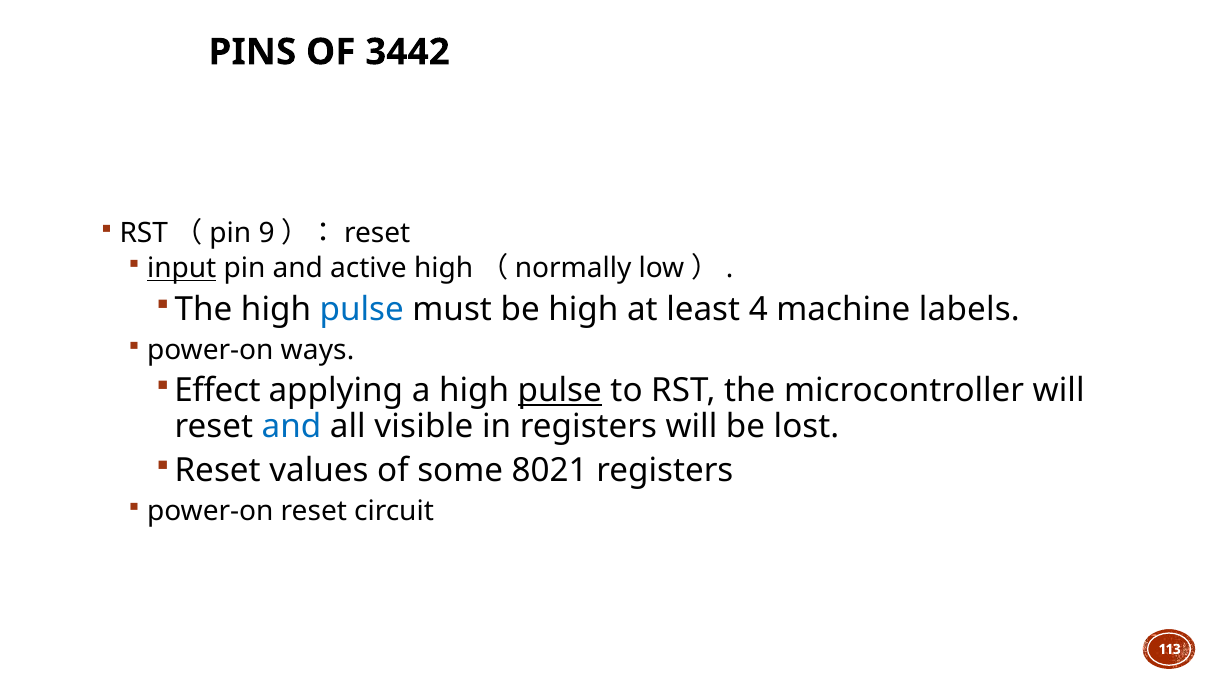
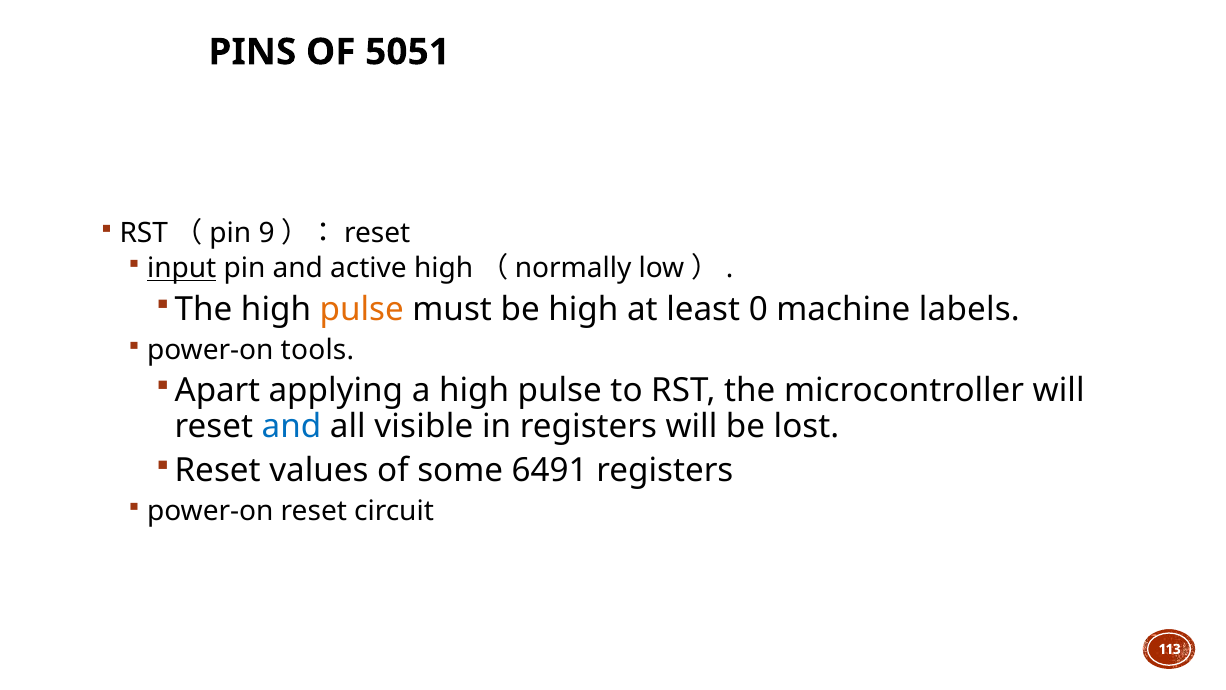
3442: 3442 -> 5051 (408, 52)
pulse colour: blue -> orange (362, 309)
4: 4 -> 0 (758, 309)
ways: ways -> tools (317, 350)
Effect: Effect -> Apart (217, 391)
pulse underline: present -> none (560, 391)
8021: 8021 -> 6491 (550, 470)
